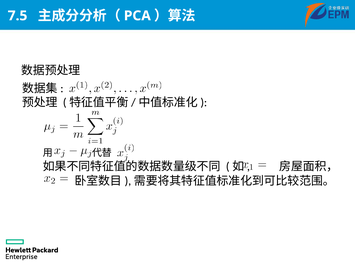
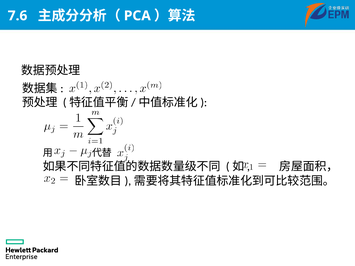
7.5: 7.5 -> 7.6 (18, 16)
